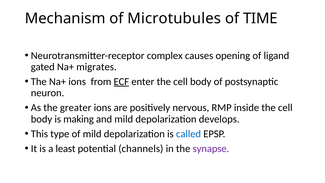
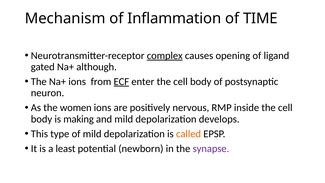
Microtubules: Microtubules -> Inflammation (174, 18)
complex underline: none -> present (165, 55)
migrates: migrates -> although (97, 67)
greater: greater -> women (76, 108)
called colour: blue -> orange (189, 134)
channels: channels -> newborn (141, 148)
